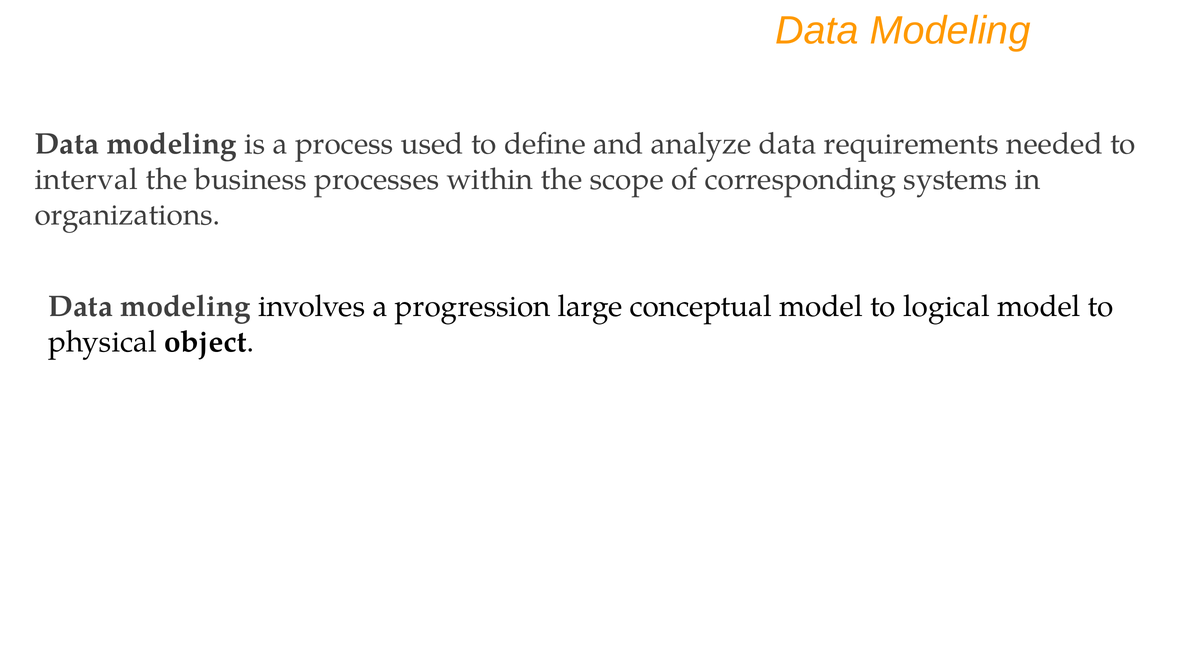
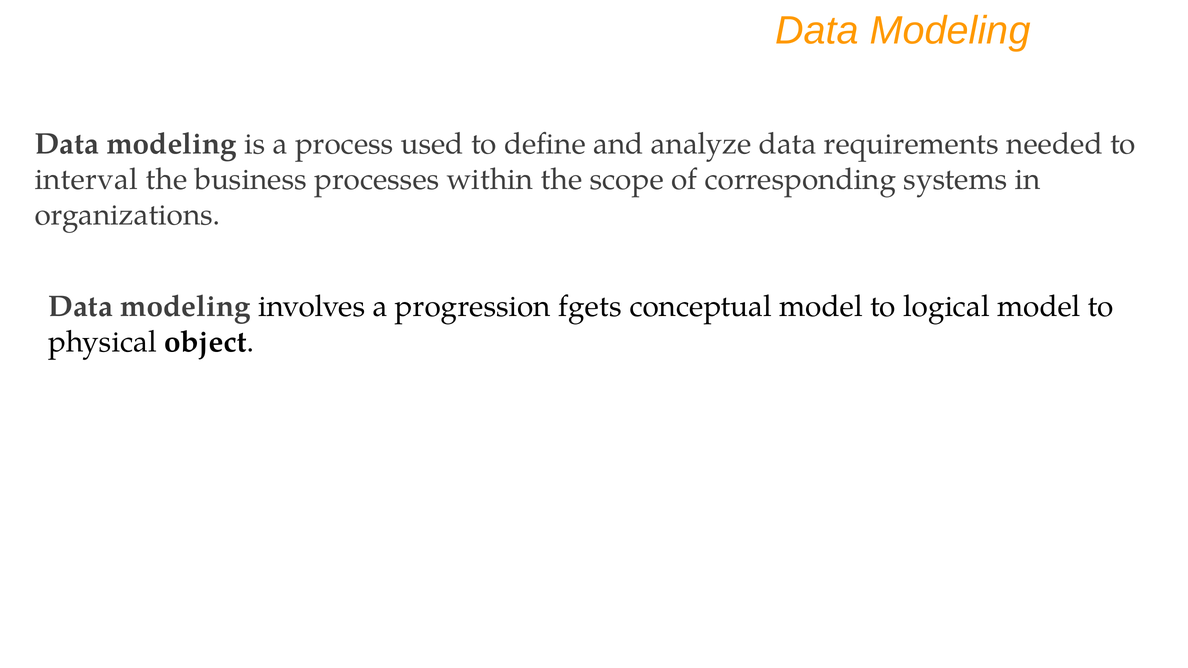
large: large -> fgets (590, 306)
